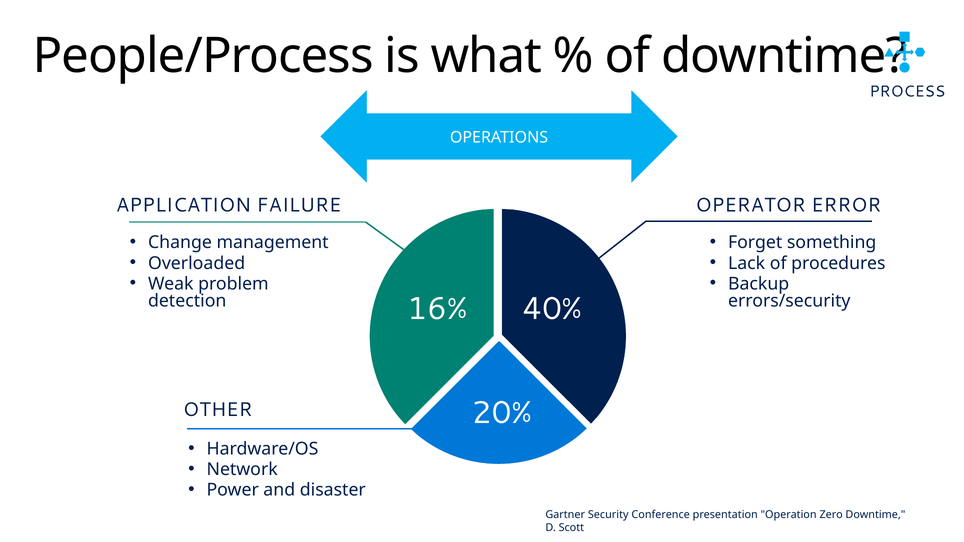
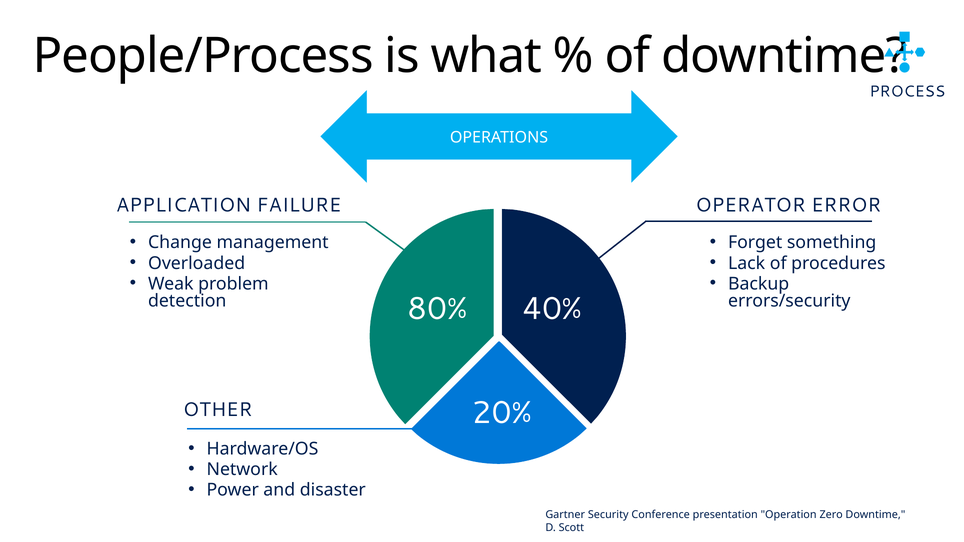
16%: 16% -> 80% (438, 309)
